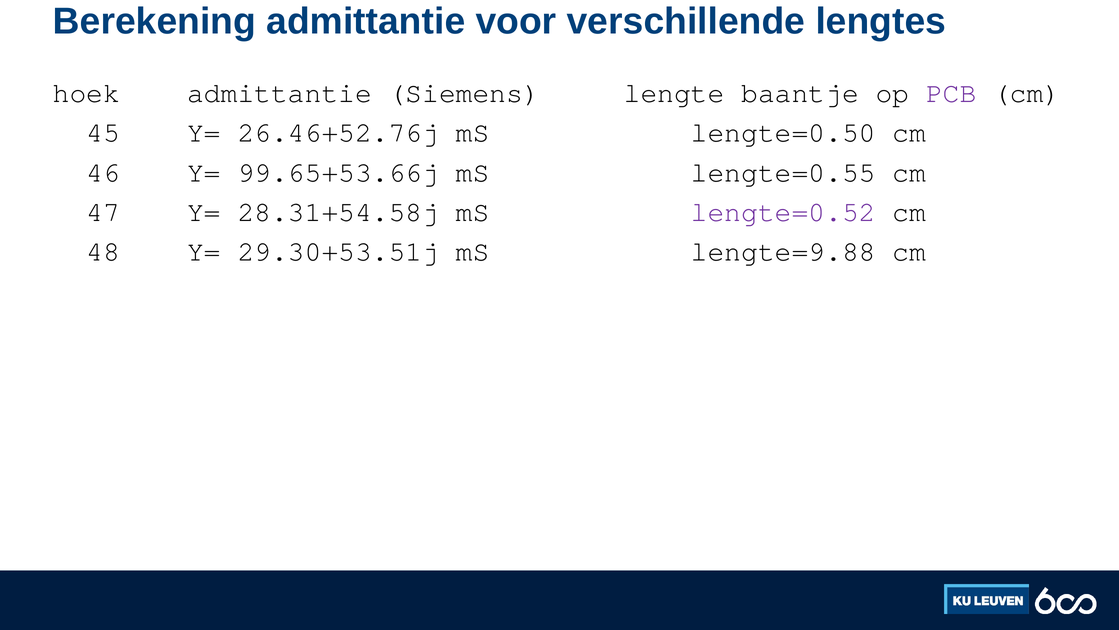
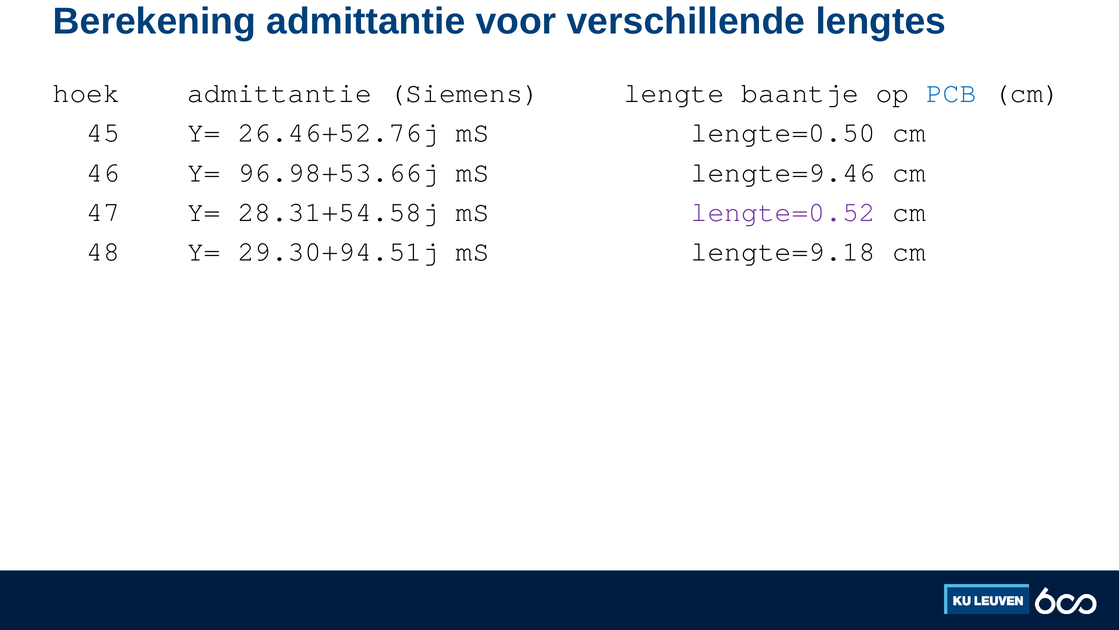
PCB colour: purple -> blue (951, 93)
99.65+53.66j: 99.65+53.66j -> 96.98+53.66j (338, 172)
lengte=0.55: lengte=0.55 -> lengte=9.46 (783, 172)
29.30+53.51j: 29.30+53.51j -> 29.30+94.51j (338, 251)
lengte=9.88: lengte=9.88 -> lengte=9.18 (783, 251)
